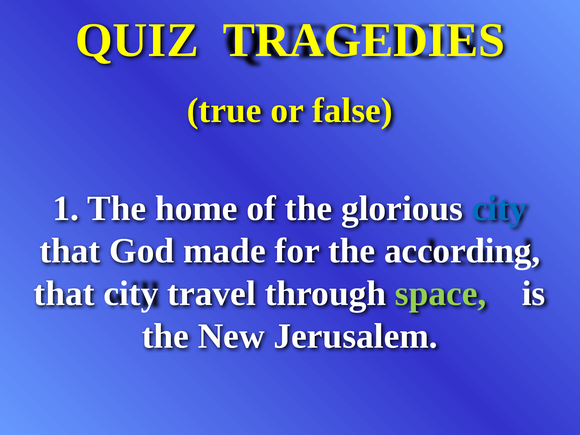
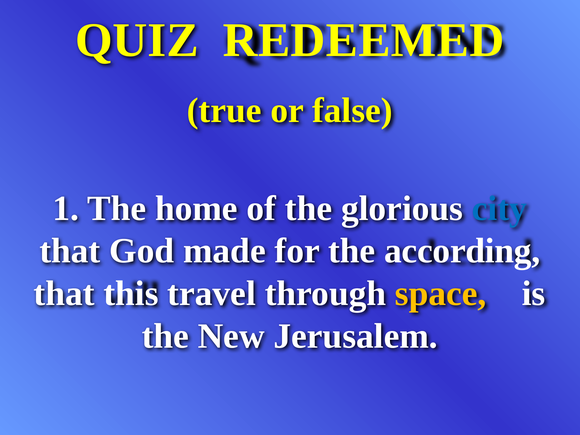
TRAGEDIES: TRAGEDIES -> REDEEMED (364, 40)
that city: city -> this (131, 293)
space colour: light green -> yellow (441, 293)
